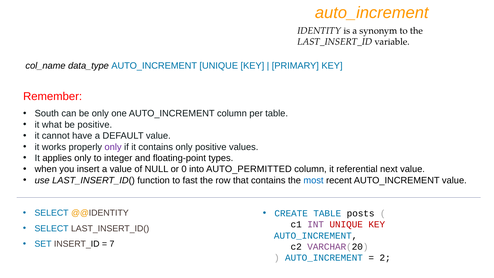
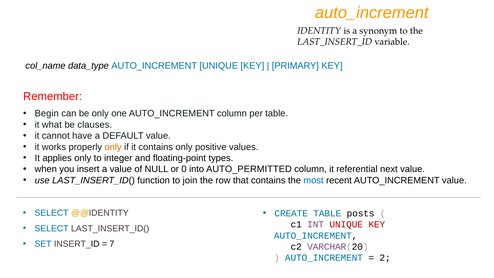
South: South -> Begin (47, 114)
be positive: positive -> clauses (95, 125)
only colour: purple -> orange (113, 147)
fast: fast -> join (190, 180)
